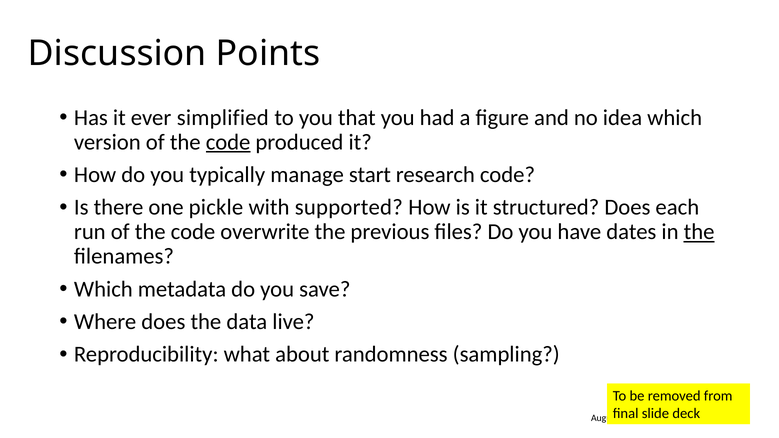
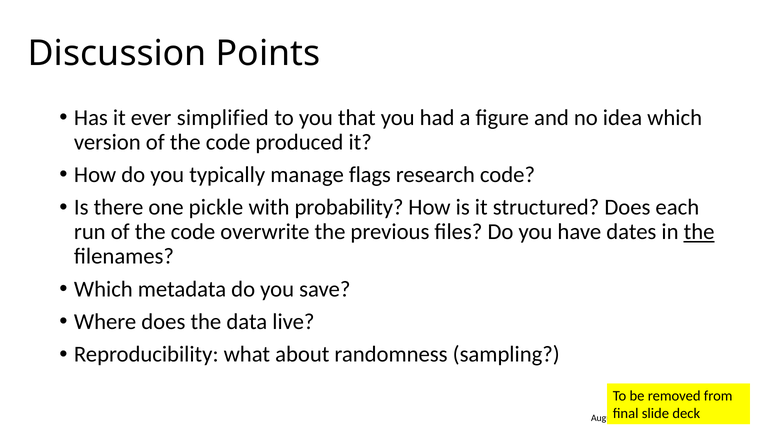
code underline: present -> none (228, 142)
start: start -> flags (370, 175)
supported: supported -> probability (349, 208)
